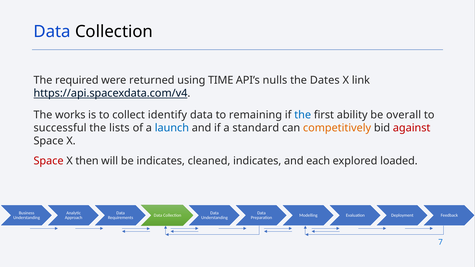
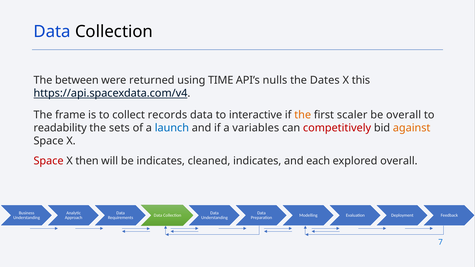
required: required -> between (77, 80)
link: link -> this (361, 80)
works: works -> frame (70, 115)
identify: identify -> records (167, 115)
remaining: remaining -> interactive (256, 115)
the colour: blue -> orange (303, 115)
ability: ability -> scaler (352, 115)
successful: successful -> readability (60, 128)
lists: lists -> sets (119, 128)
standard: standard -> variables (256, 128)
competitively colour: orange -> red (337, 128)
against colour: red -> orange (412, 128)
explored loaded: loaded -> overall (399, 161)
